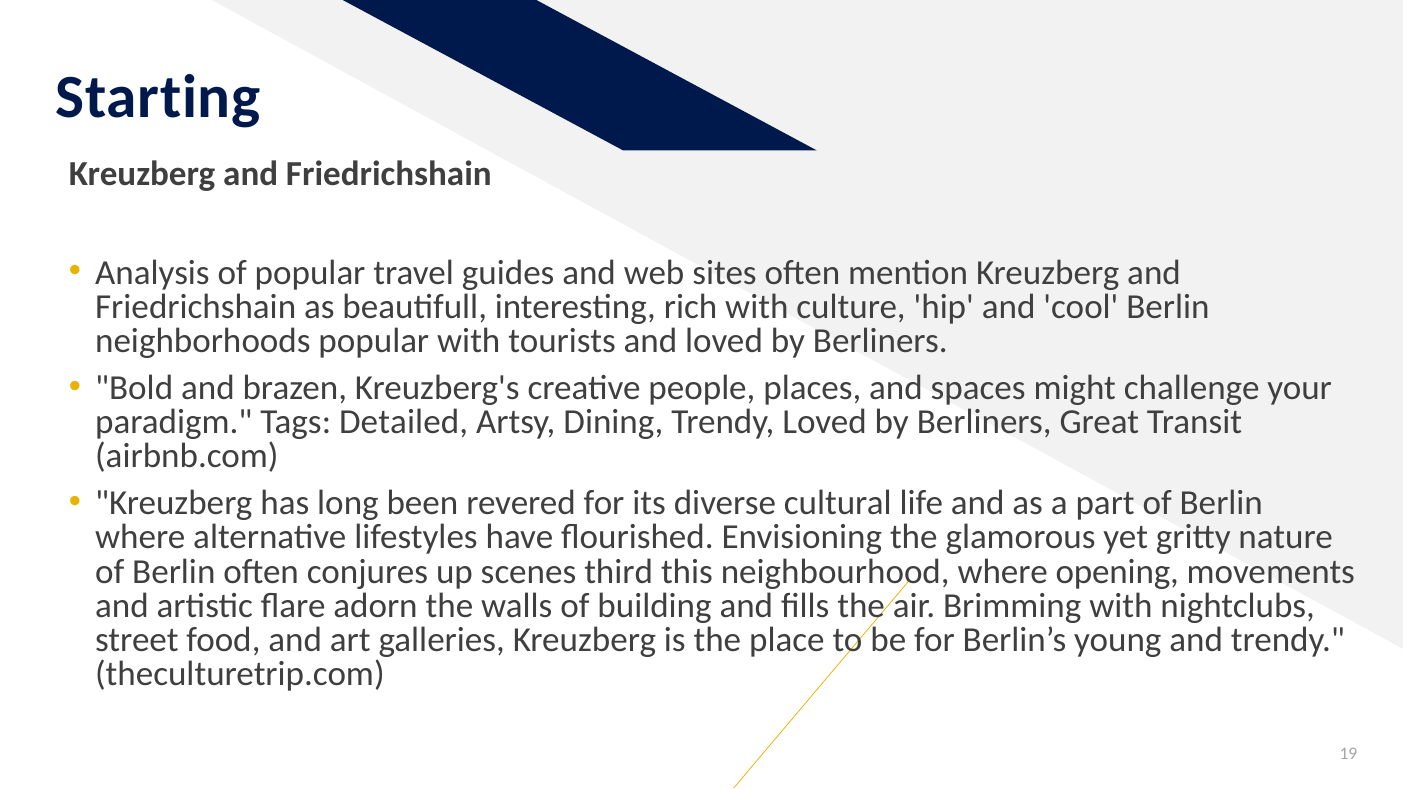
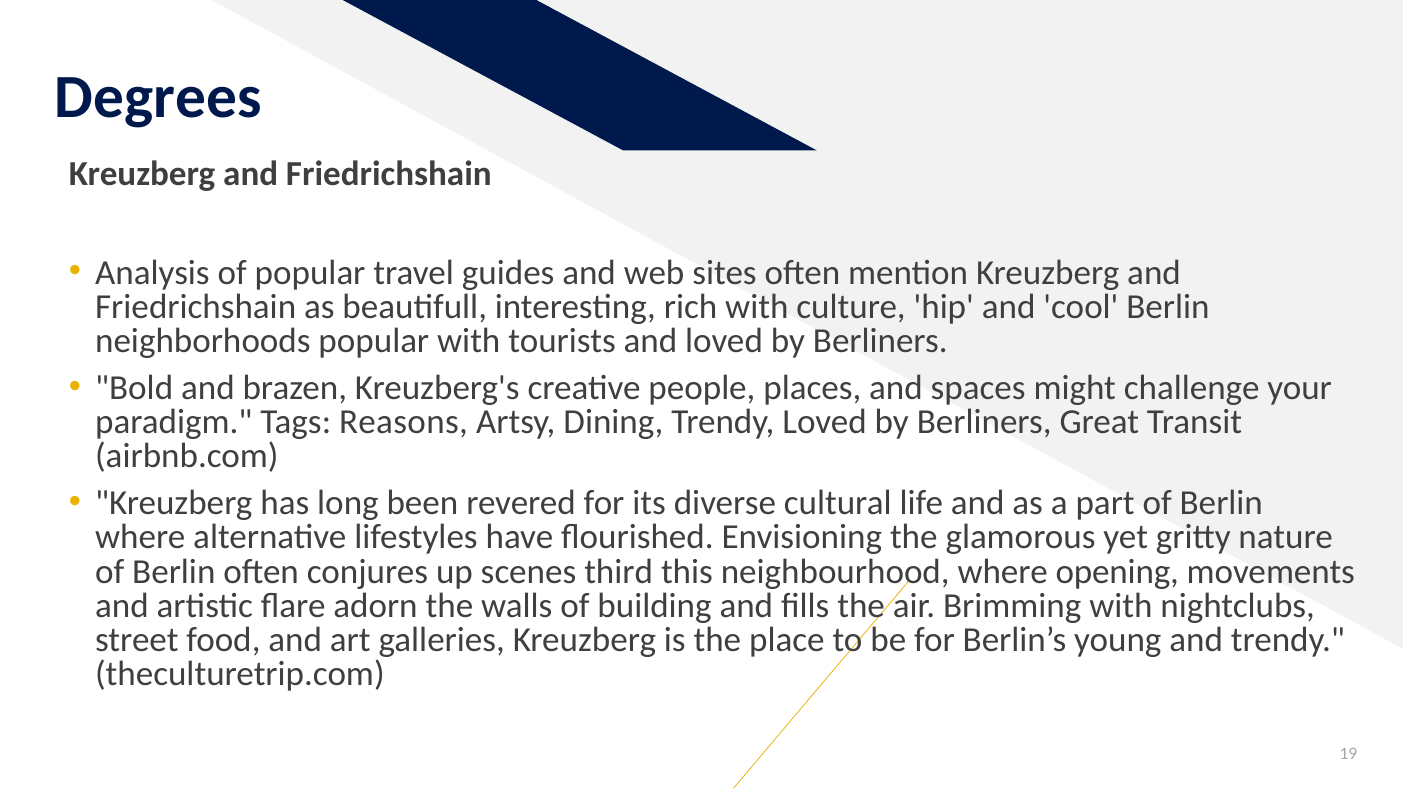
Starting: Starting -> Degrees (158, 97)
Detailed: Detailed -> Reasons (403, 422)
